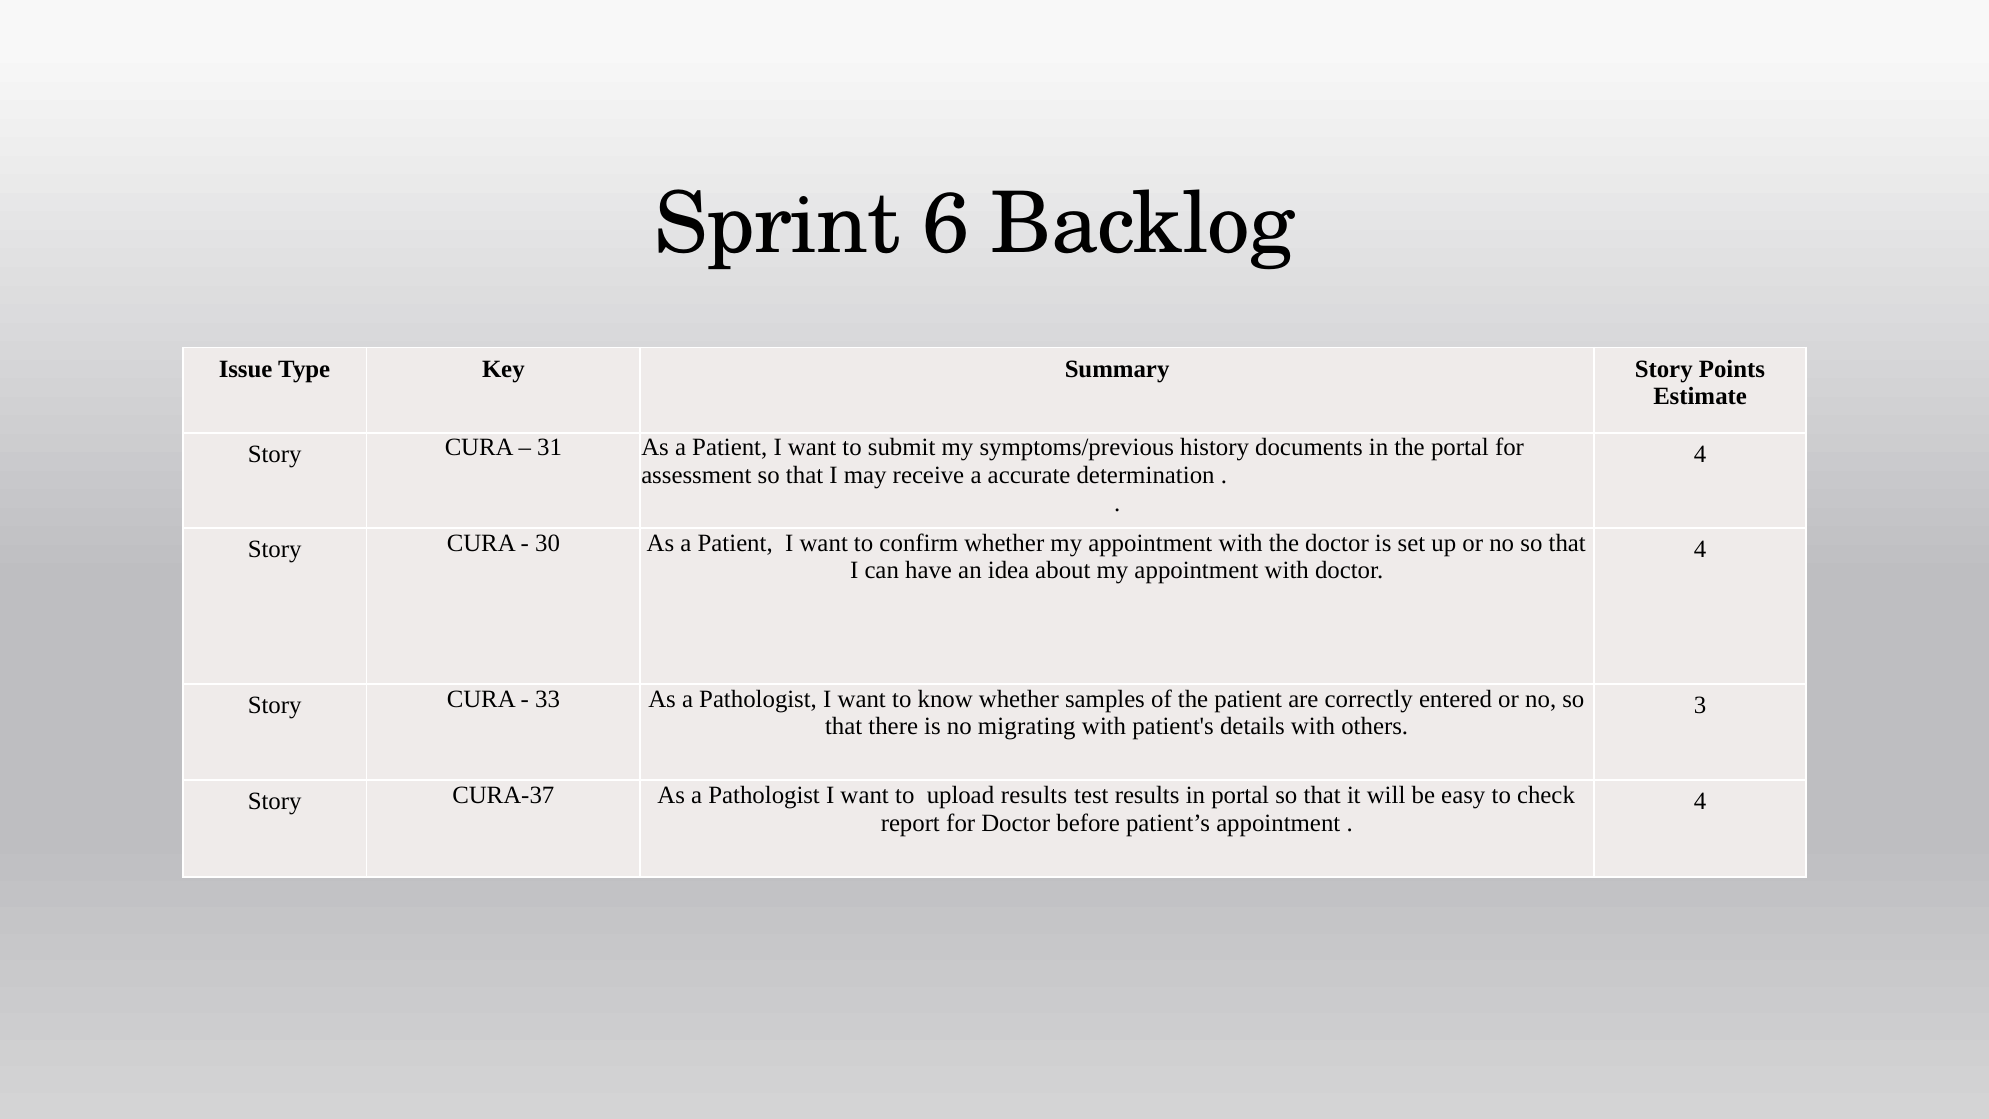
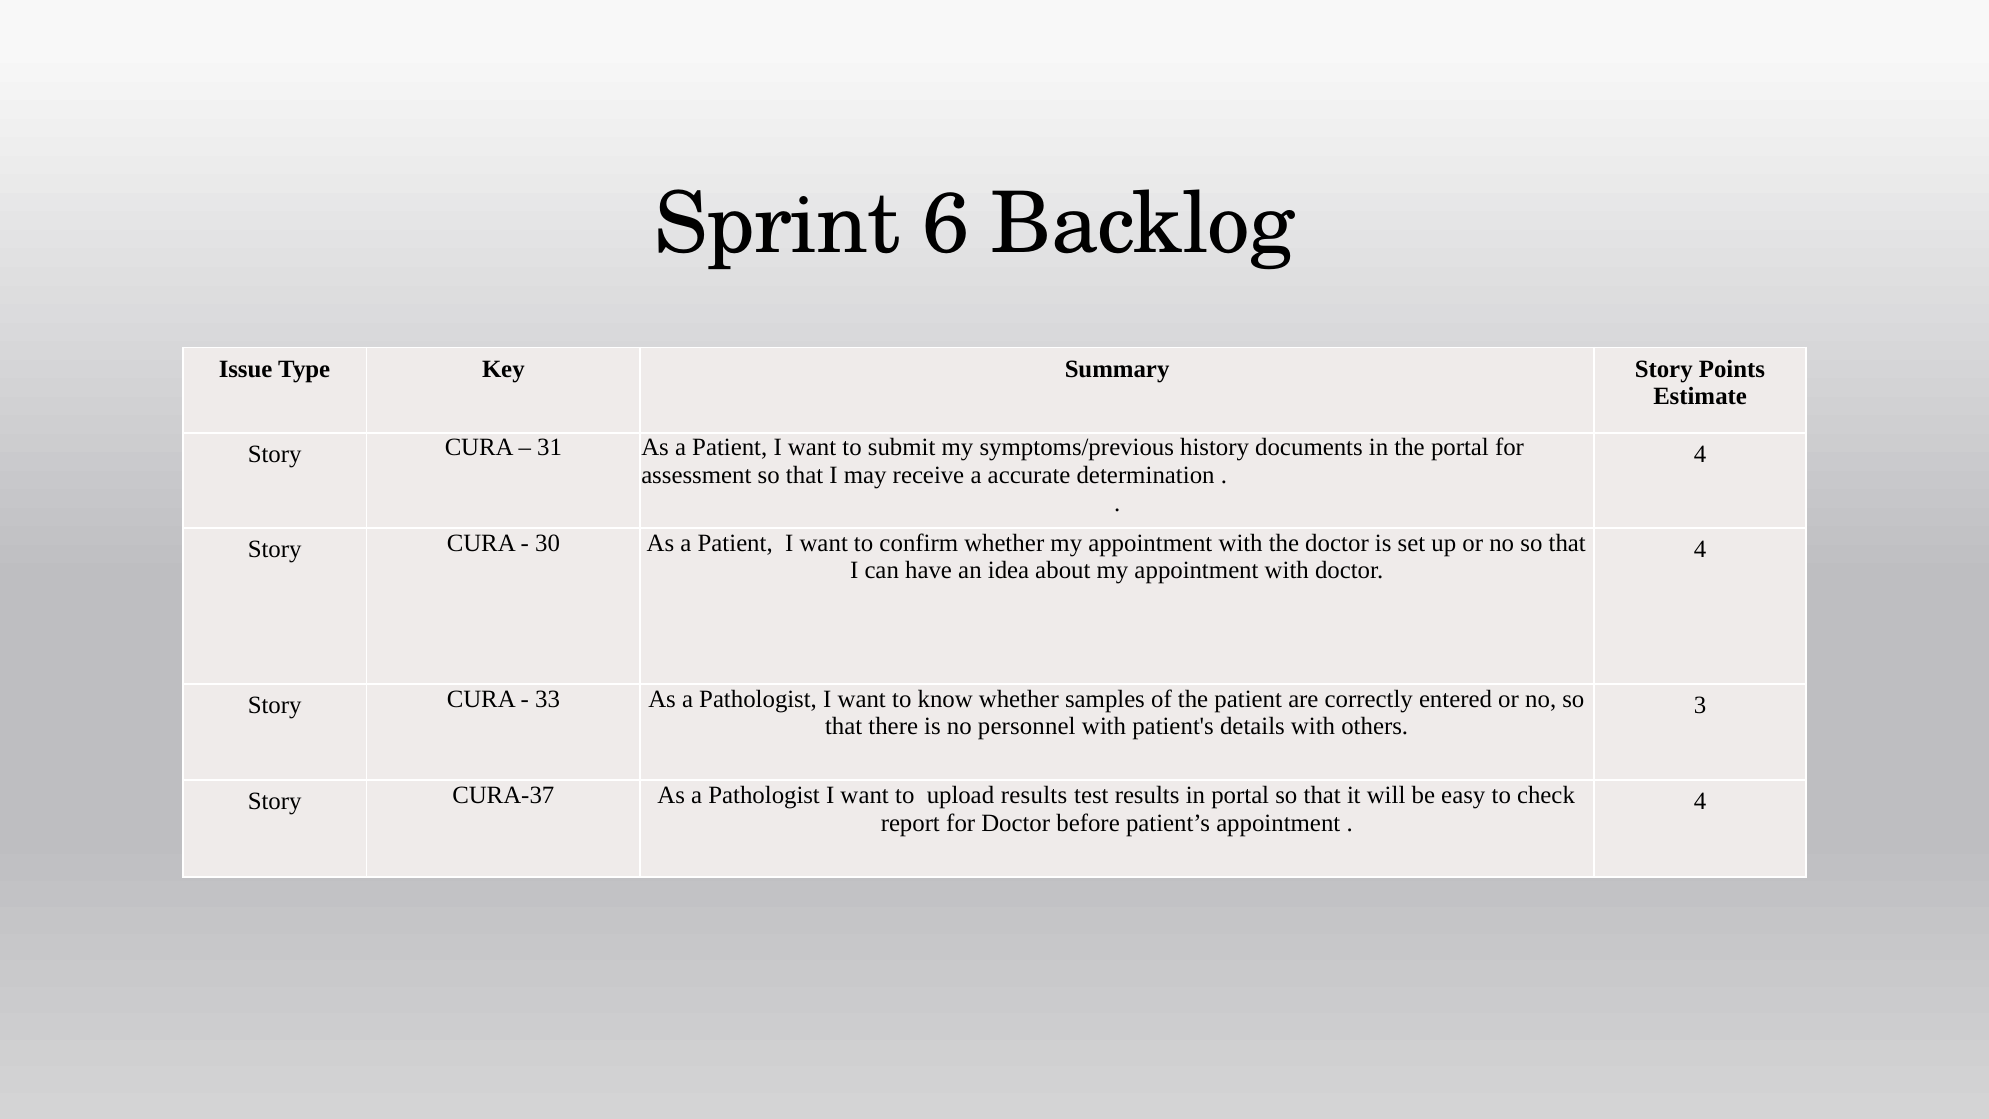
migrating: migrating -> personnel (1027, 727)
